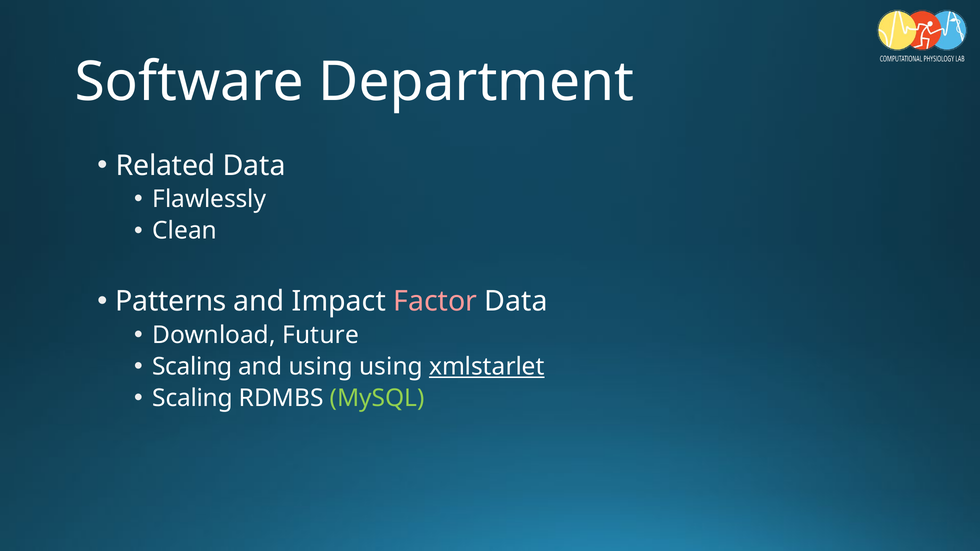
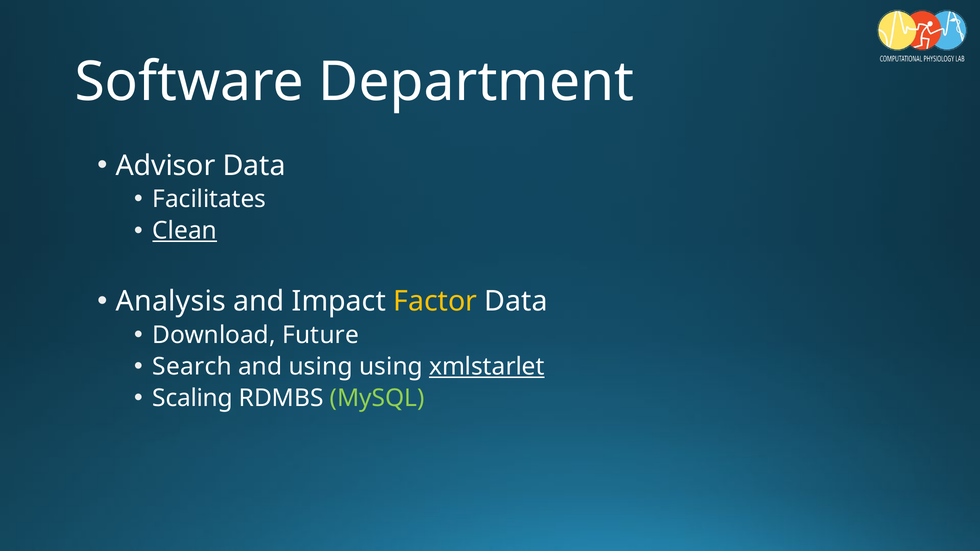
Related: Related -> Advisor (166, 166)
Flawlessly: Flawlessly -> Facilitates (209, 199)
Clean underline: none -> present (185, 231)
Patterns: Patterns -> Analysis (171, 301)
Factor colour: pink -> yellow (435, 301)
Scaling: Scaling -> Search (192, 367)
